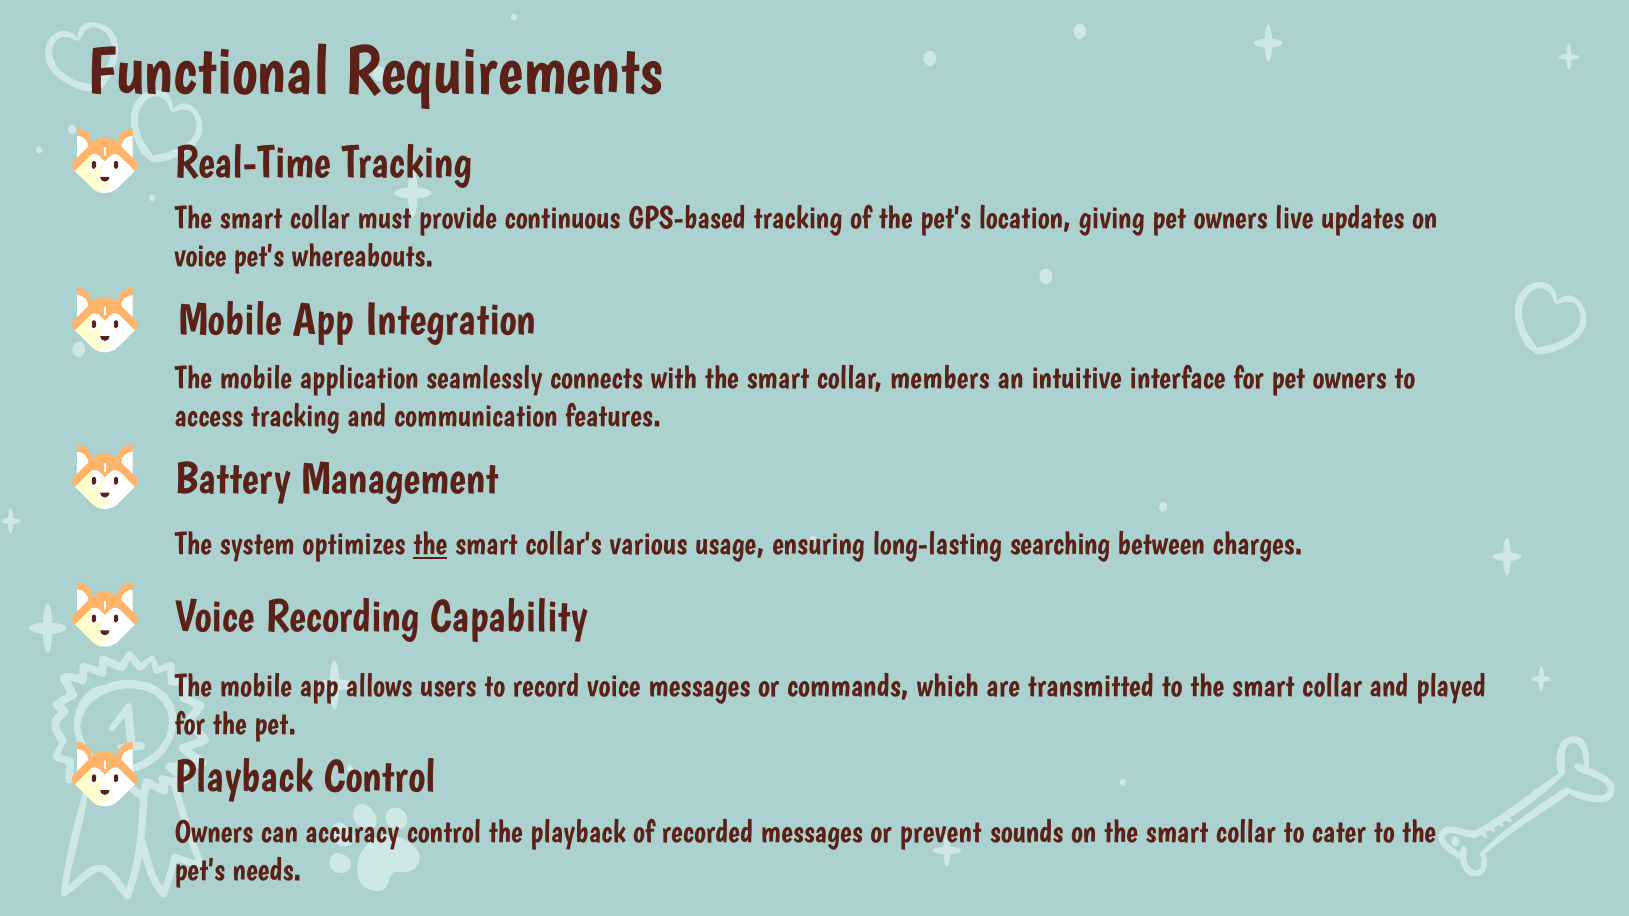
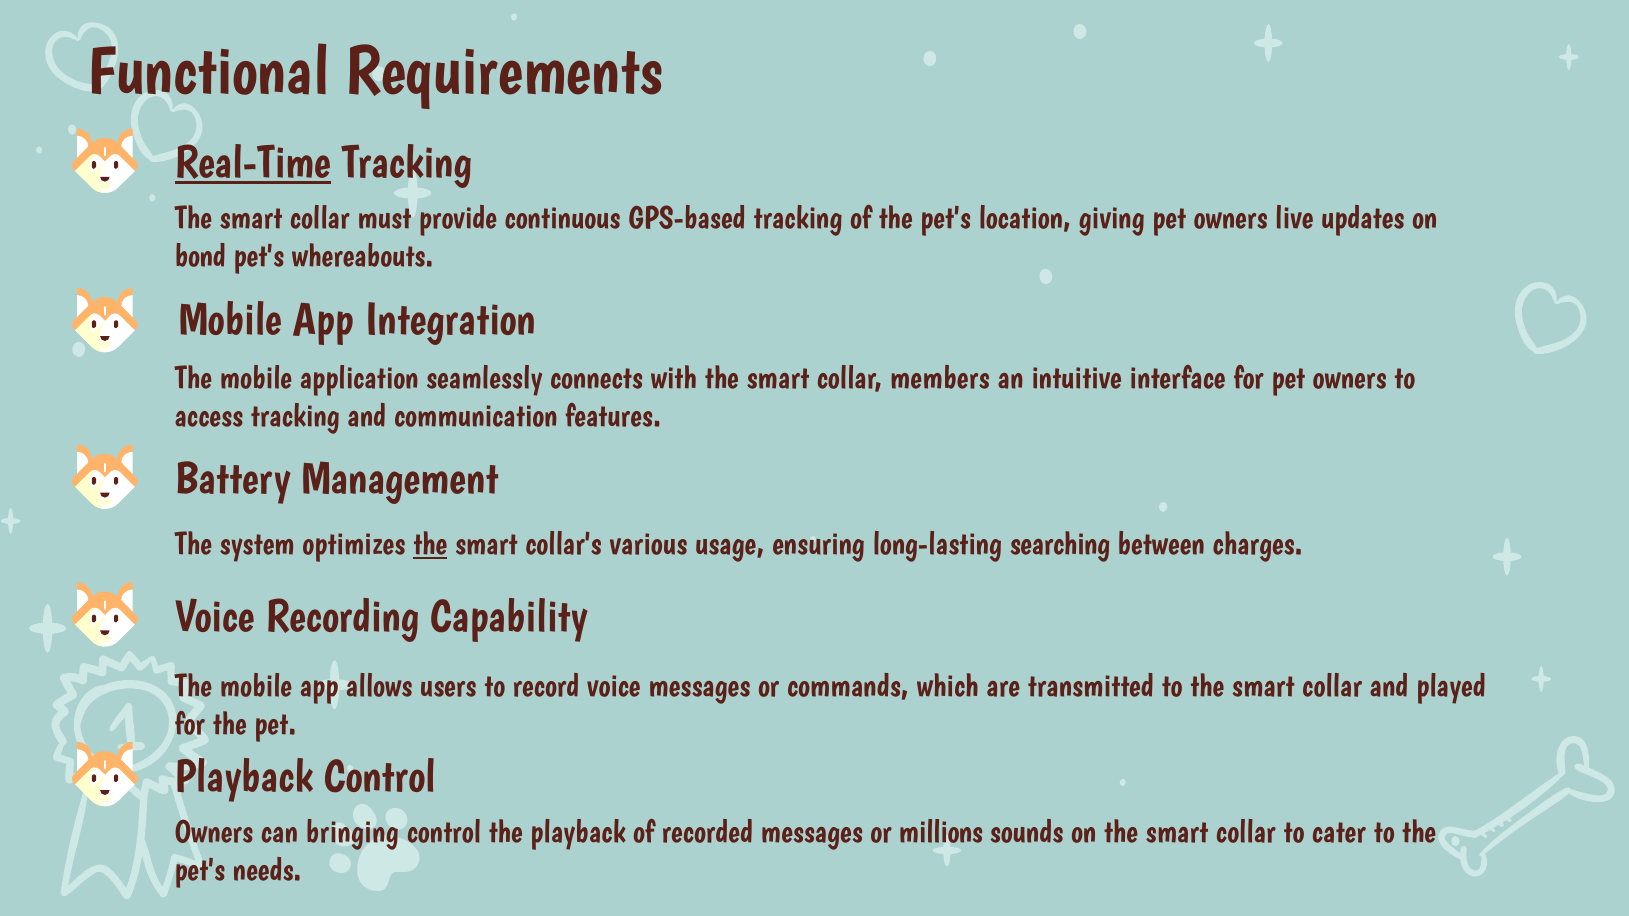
Real-Time underline: none -> present (253, 163)
voice: voice -> bond (200, 256)
accuracy: accuracy -> bringing (352, 832)
prevent: prevent -> millions (941, 832)
